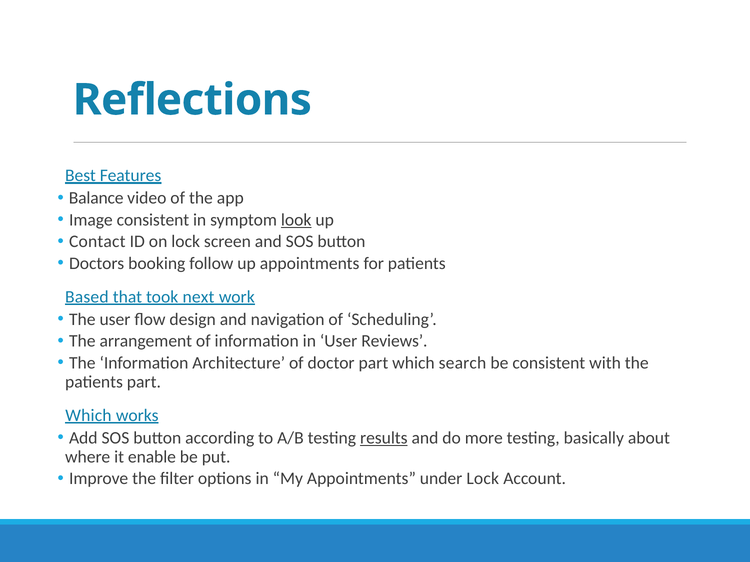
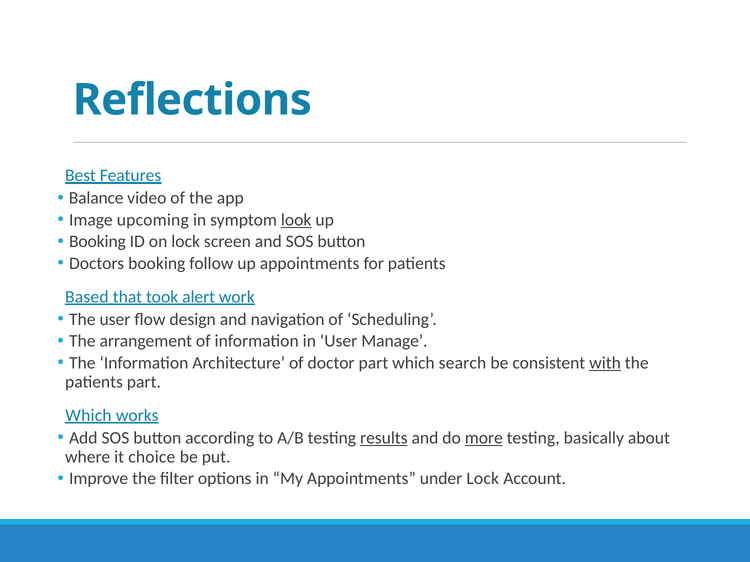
Image consistent: consistent -> upcoming (153, 220)
Contact: Contact -> Booking (97, 242)
next: next -> alert (199, 297)
Reviews: Reviews -> Manage (394, 341)
with underline: none -> present (605, 363)
more underline: none -> present (484, 438)
enable: enable -> choice (152, 457)
